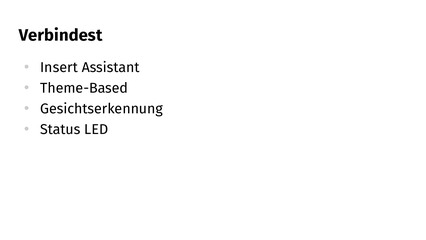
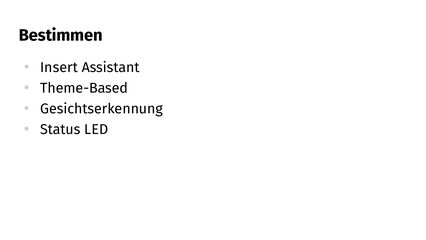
Verbindest: Verbindest -> Bestimmen (61, 35)
